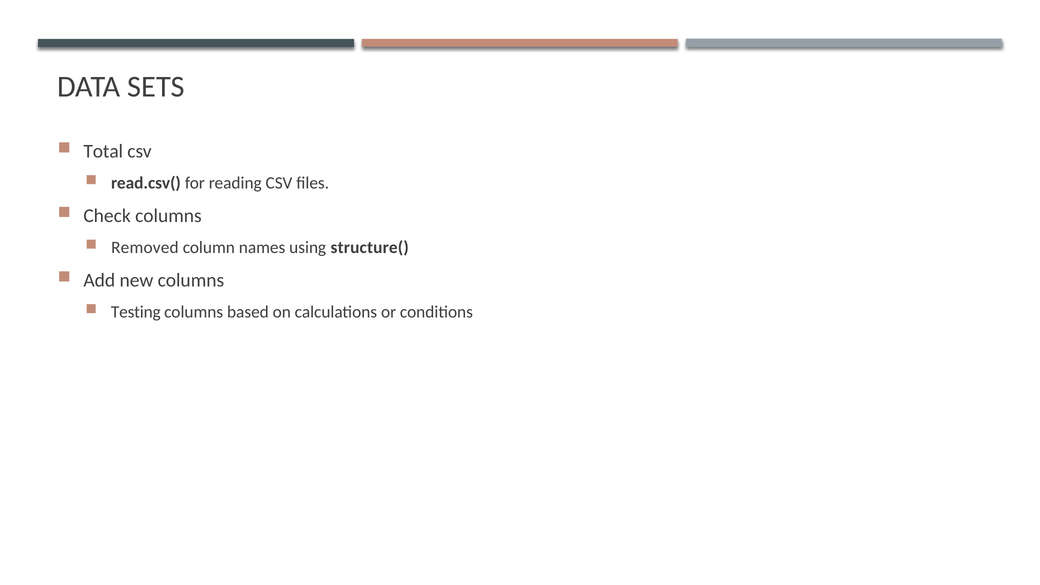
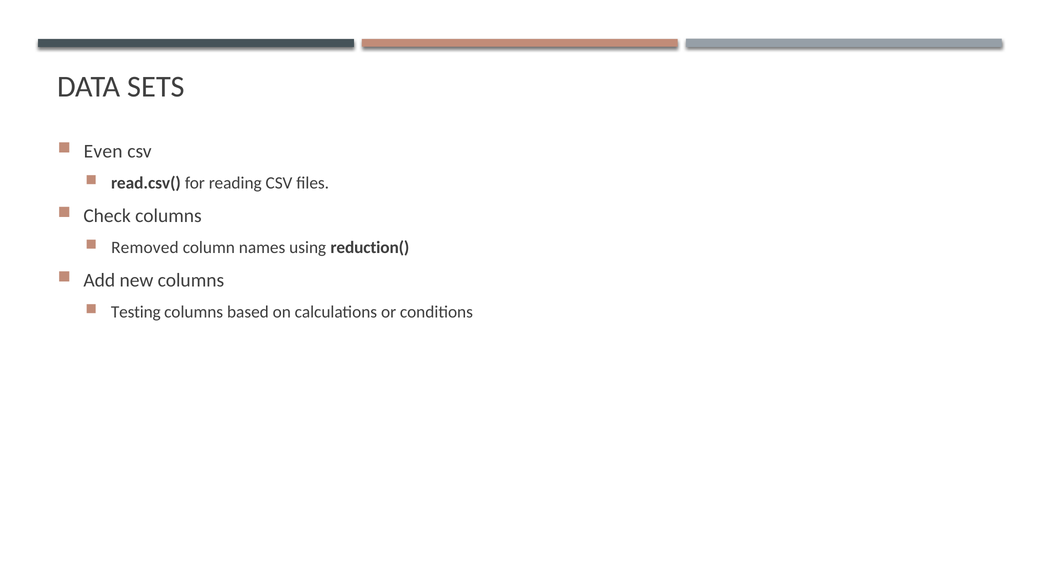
Total: Total -> Even (103, 151)
structure(: structure( -> reduction( (370, 248)
